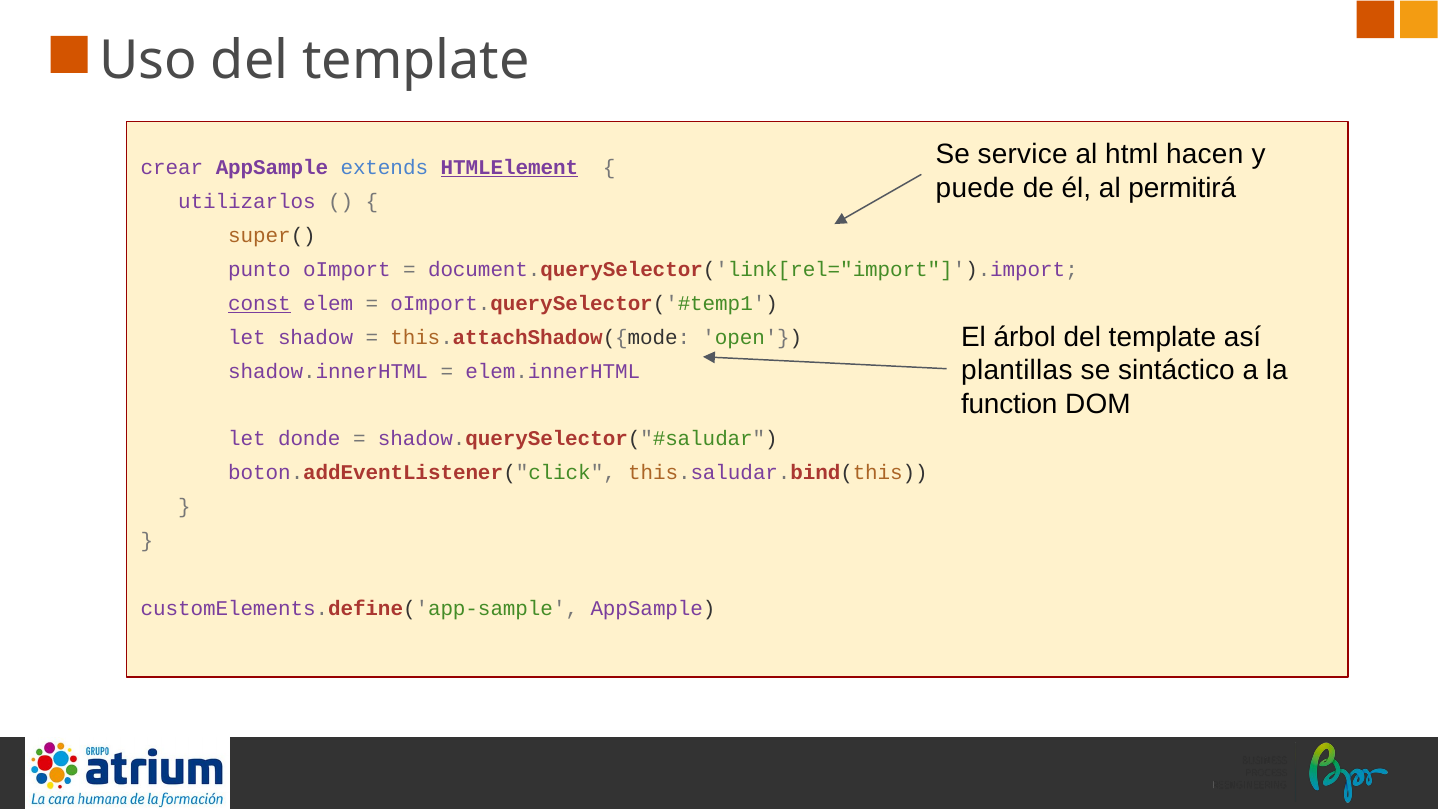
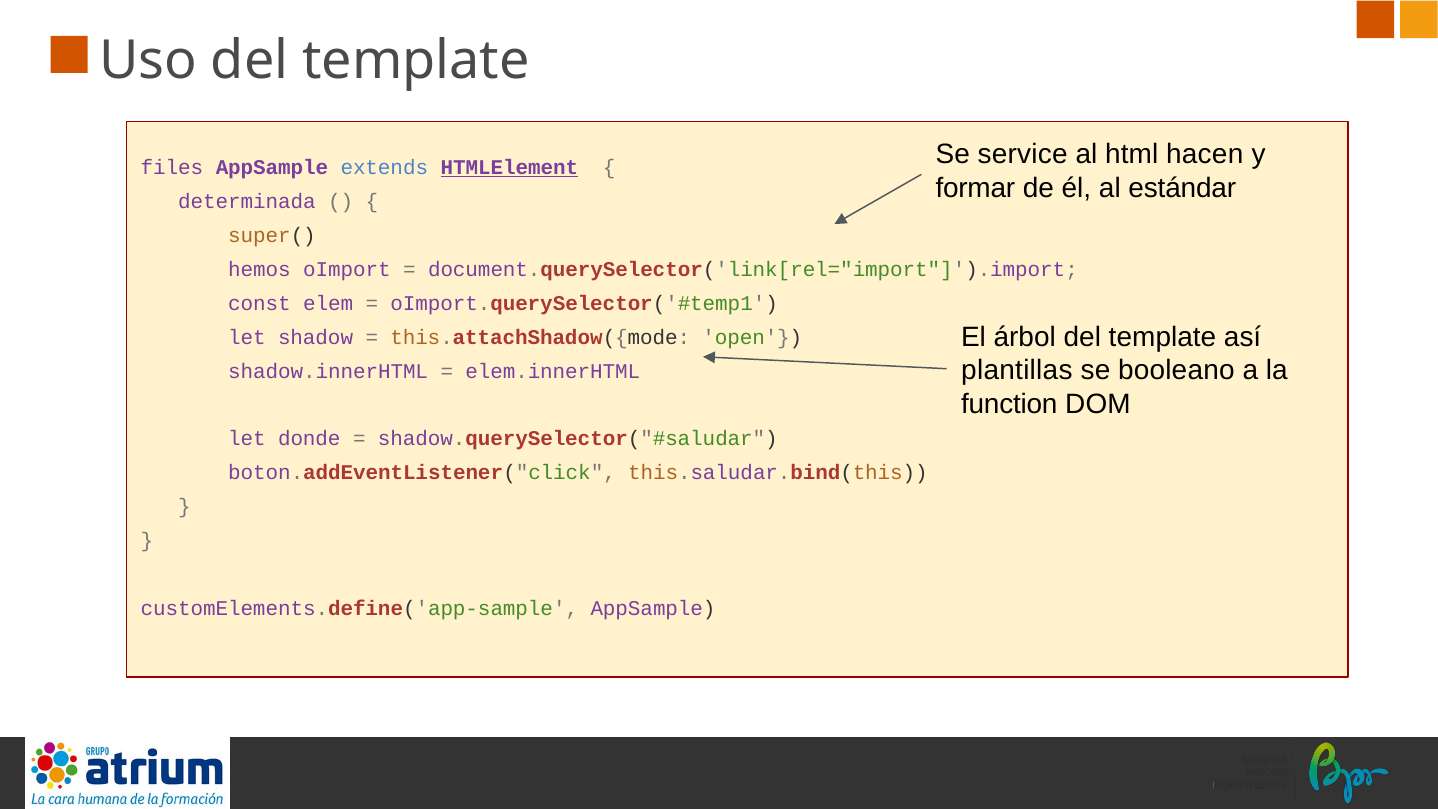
crear: crear -> files (172, 168)
puede: puede -> formar (975, 188)
permitirá: permitirá -> estándar (1182, 188)
utilizarlos: utilizarlos -> determinada (247, 202)
punto: punto -> hemos (259, 269)
const underline: present -> none (259, 303)
sintáctico: sintáctico -> booleano (1176, 371)
